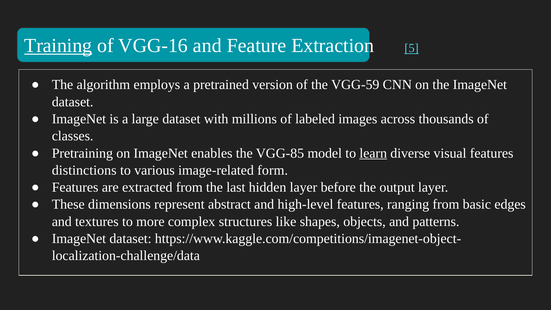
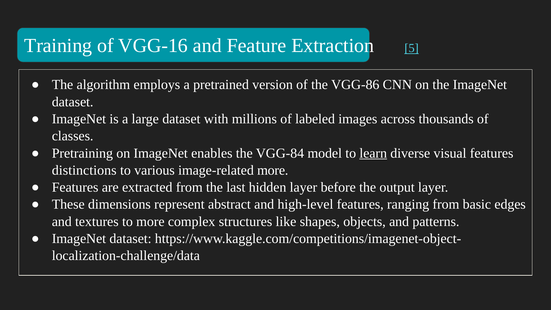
Training underline: present -> none (58, 46)
VGG-59: VGG-59 -> VGG-86 (355, 85)
VGG-85: VGG-85 -> VGG-84 (280, 153)
image-related form: form -> more (273, 170)
